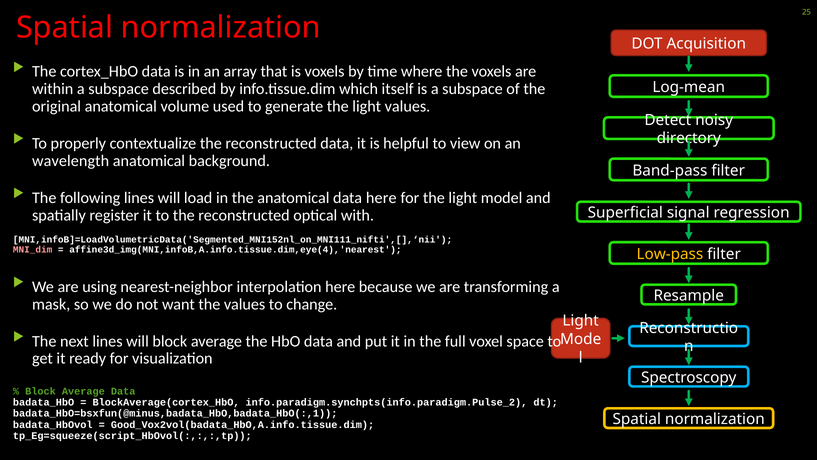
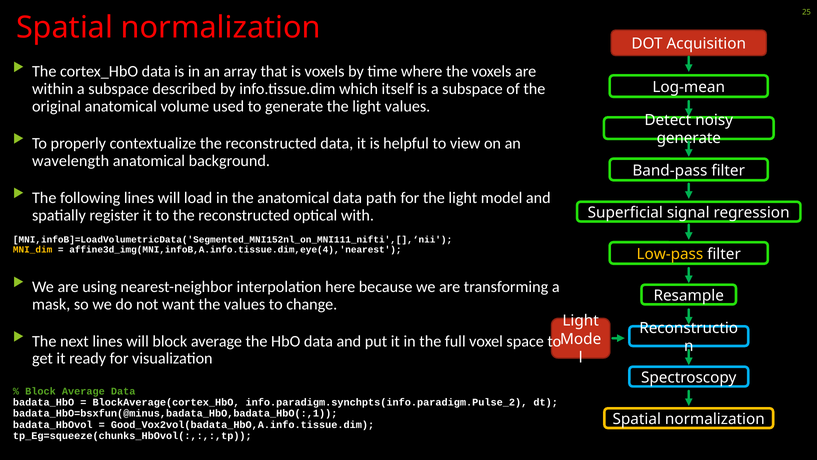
directory: directory -> generate (689, 138)
data here: here -> path (381, 198)
MNI_dim colour: pink -> yellow (33, 249)
tp_Eg=squeeze(script_HbOvol(:,:,:,tp: tp_Eg=squeeze(script_HbOvol(:,:,:,tp -> tp_Eg=squeeze(chunks_HbOvol(:,:,:,tp (132, 435)
